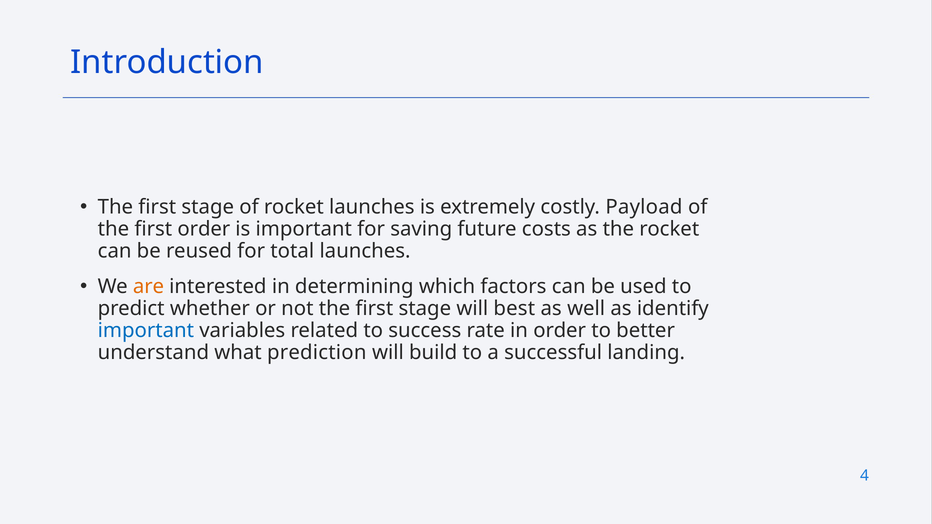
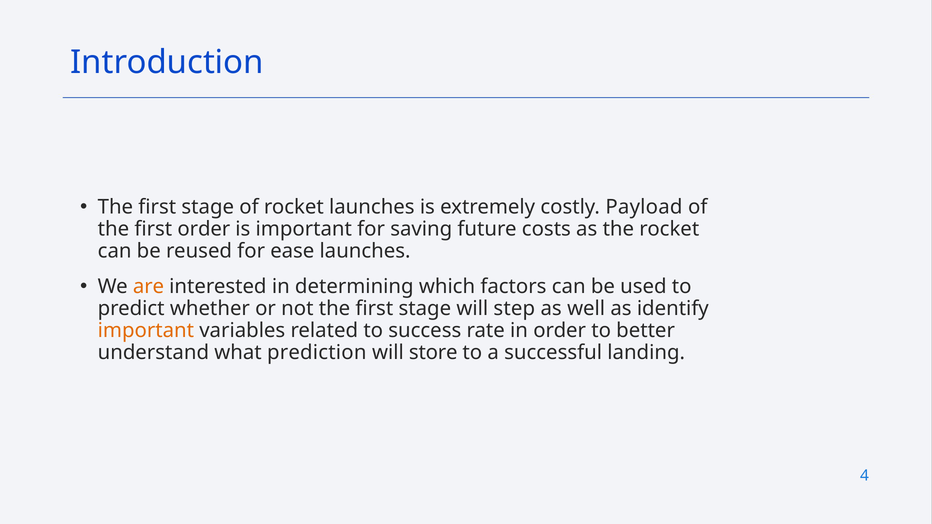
total: total -> ease (292, 251)
best: best -> step (514, 309)
important colour: blue -> orange (146, 331)
build: build -> store (433, 353)
